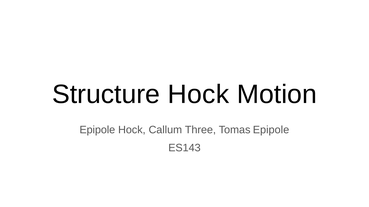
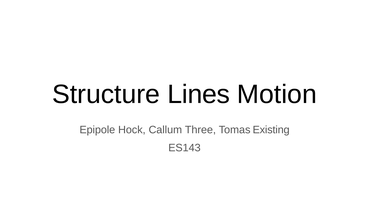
Structure Hock: Hock -> Lines (199, 95)
Tomas Epipole: Epipole -> Existing (271, 130)
